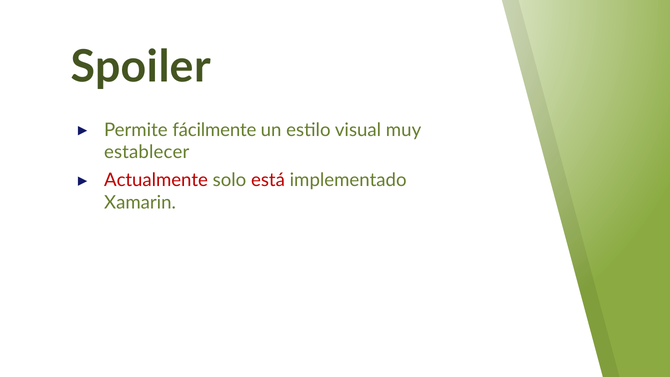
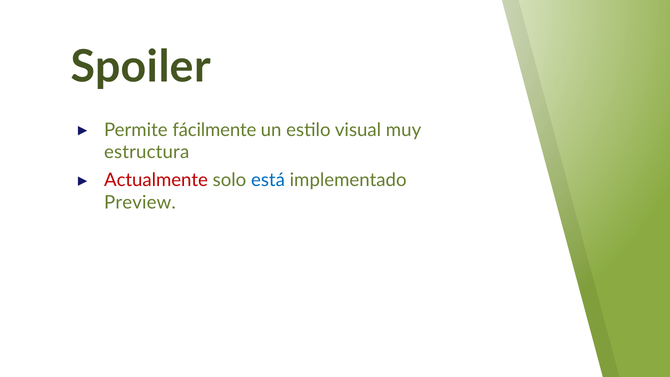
establecer: establecer -> estructura (147, 152)
está colour: red -> blue (268, 180)
Xamarin: Xamarin -> Preview (140, 203)
